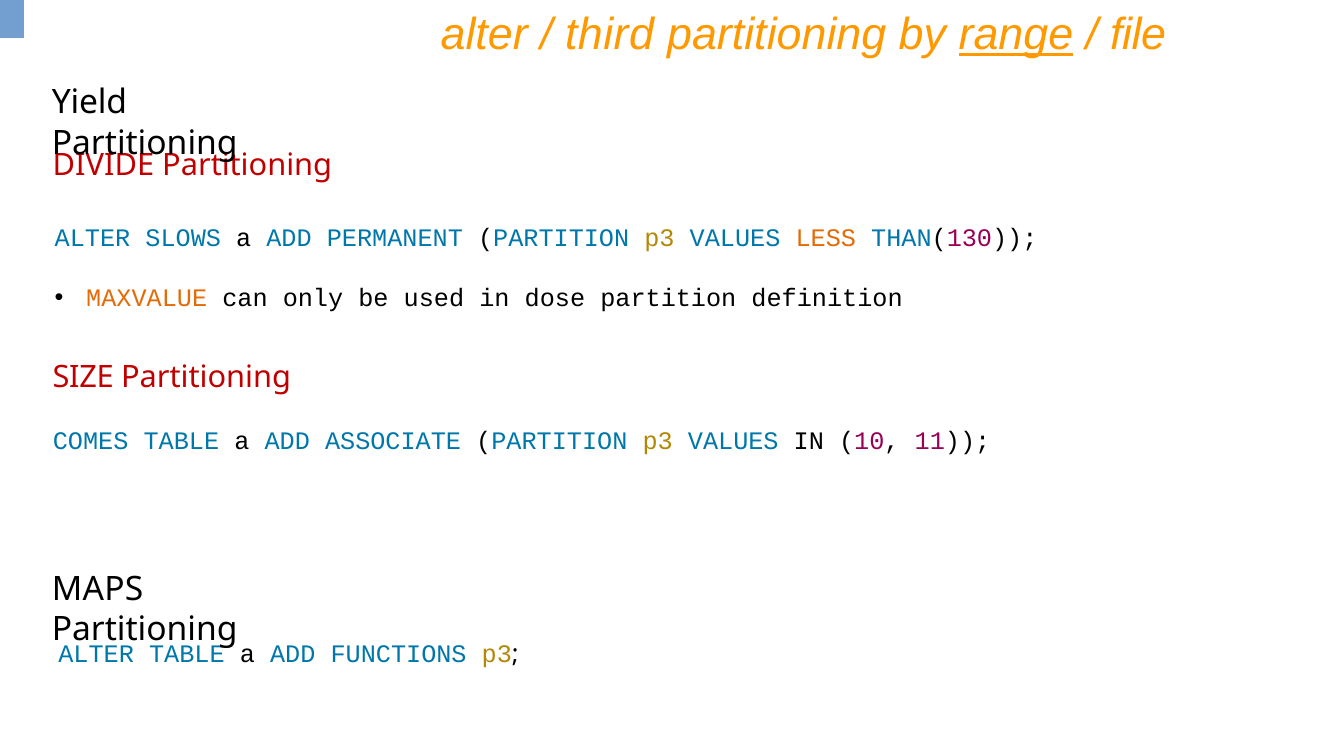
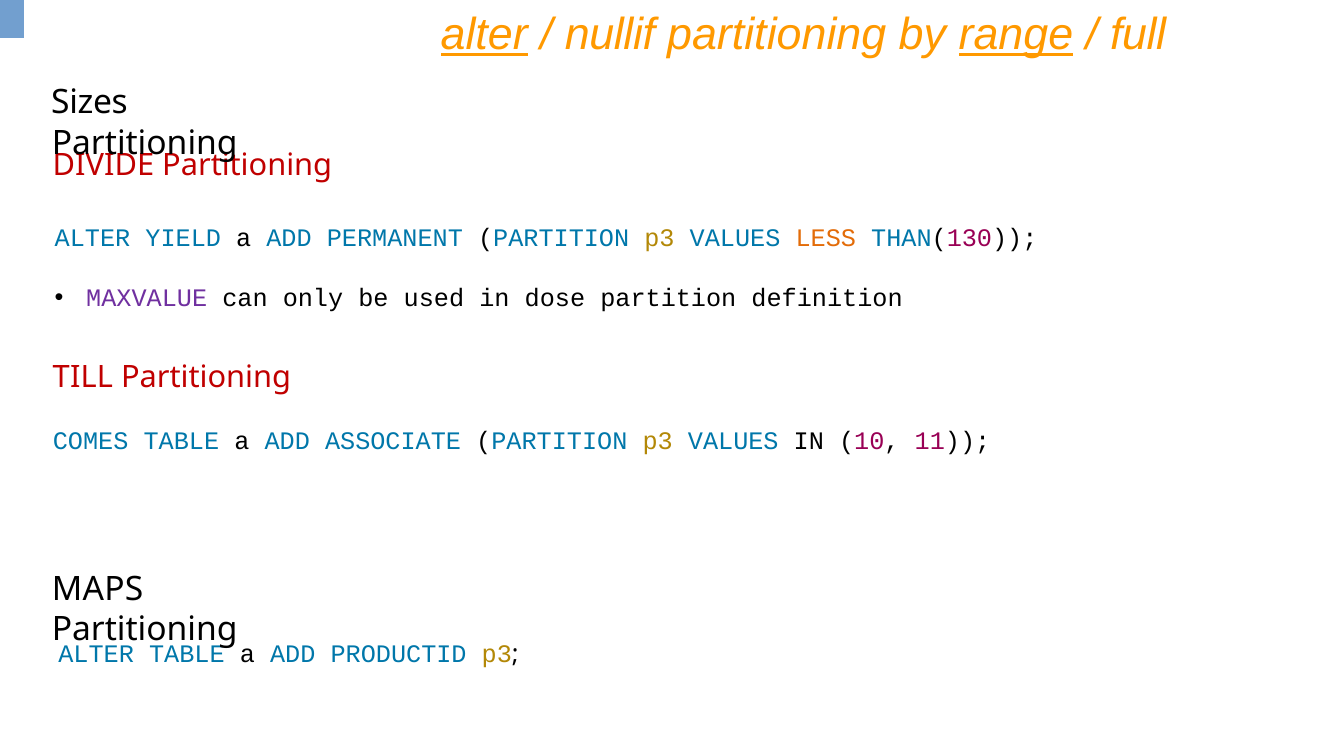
alter underline: none -> present (484, 35)
third: third -> nullif (610, 35)
file: file -> full (1138, 35)
Yield: Yield -> Sizes (89, 103)
SLOWS: SLOWS -> YIELD (183, 238)
MAXVALUE colour: orange -> purple (147, 298)
SIZE: SIZE -> TILL (83, 377)
FUNCTIONS: FUNCTIONS -> PRODUCTID (399, 654)
